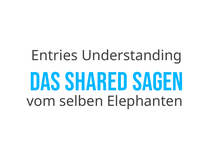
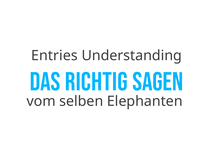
shared: shared -> richtig (96, 82)
